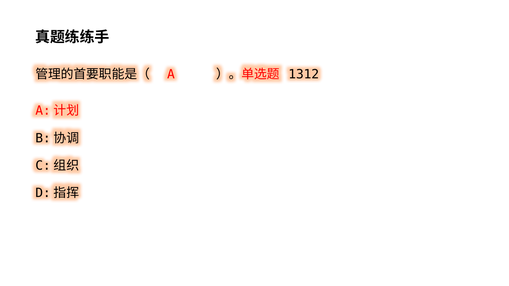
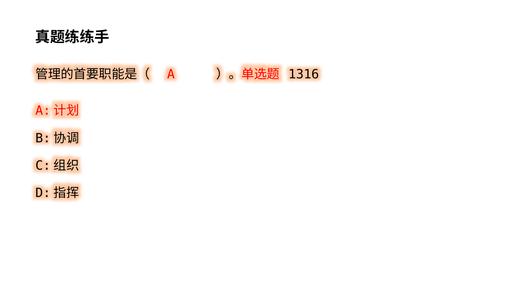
1312: 1312 -> 1316 (304, 74)
